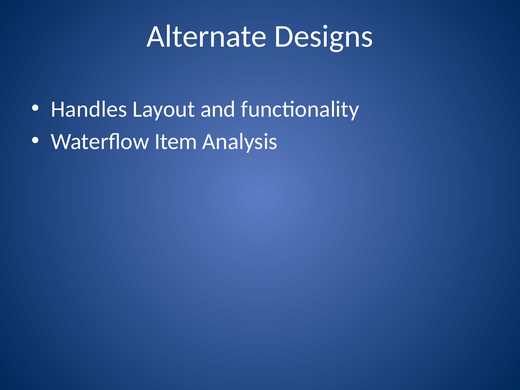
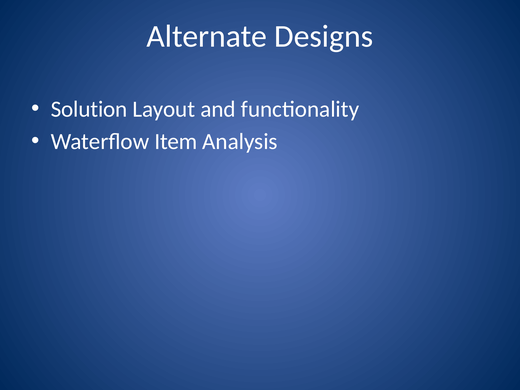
Handles: Handles -> Solution (89, 109)
